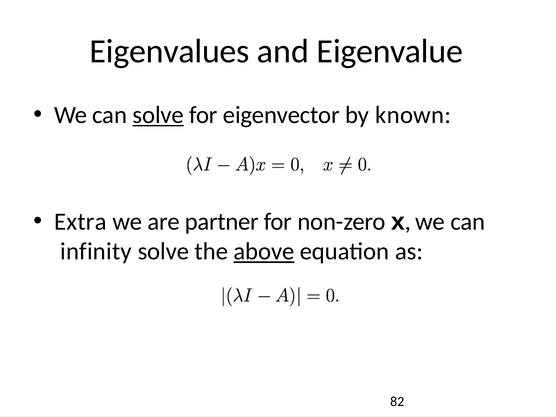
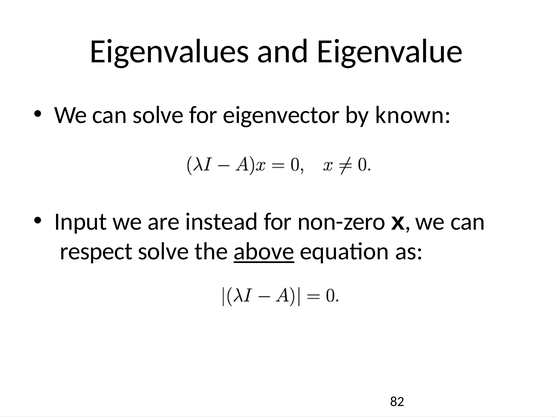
solve underline: present -> none (158, 115)
Extra: Extra -> Input (81, 222)
partner: partner -> instead (222, 222)
infinity: infinity -> respect (96, 252)
